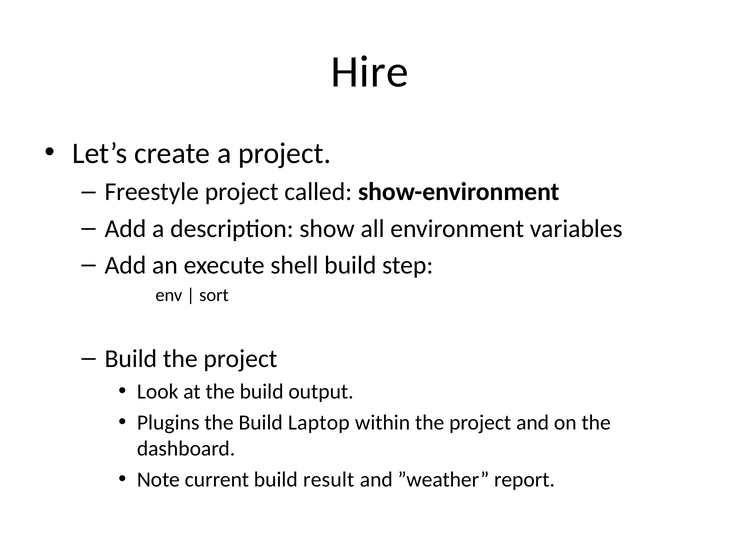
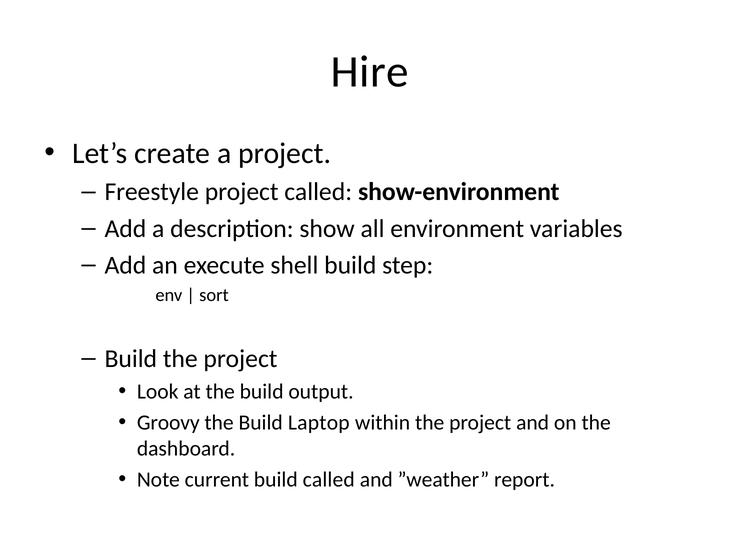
Plugins: Plugins -> Groovy (168, 423)
build result: result -> called (329, 479)
